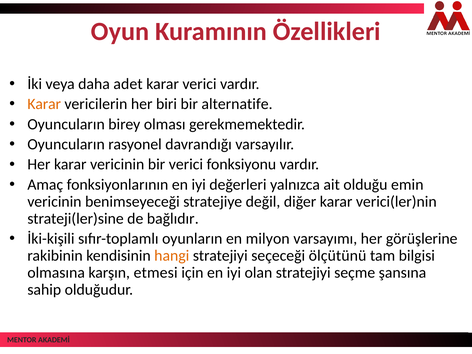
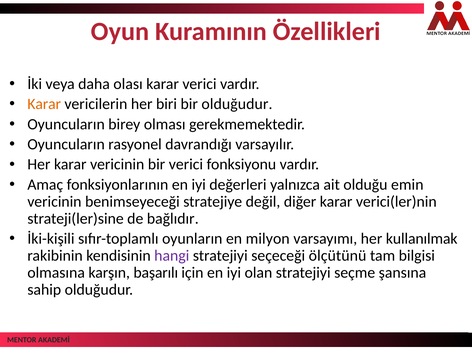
adet: adet -> olası (128, 84)
bir alternatife: alternatife -> olduğudur (237, 104)
görüşlerine: görüşlerine -> kullanılmak (422, 239)
hangi colour: orange -> purple (172, 256)
etmesi: etmesi -> başarılı (156, 273)
